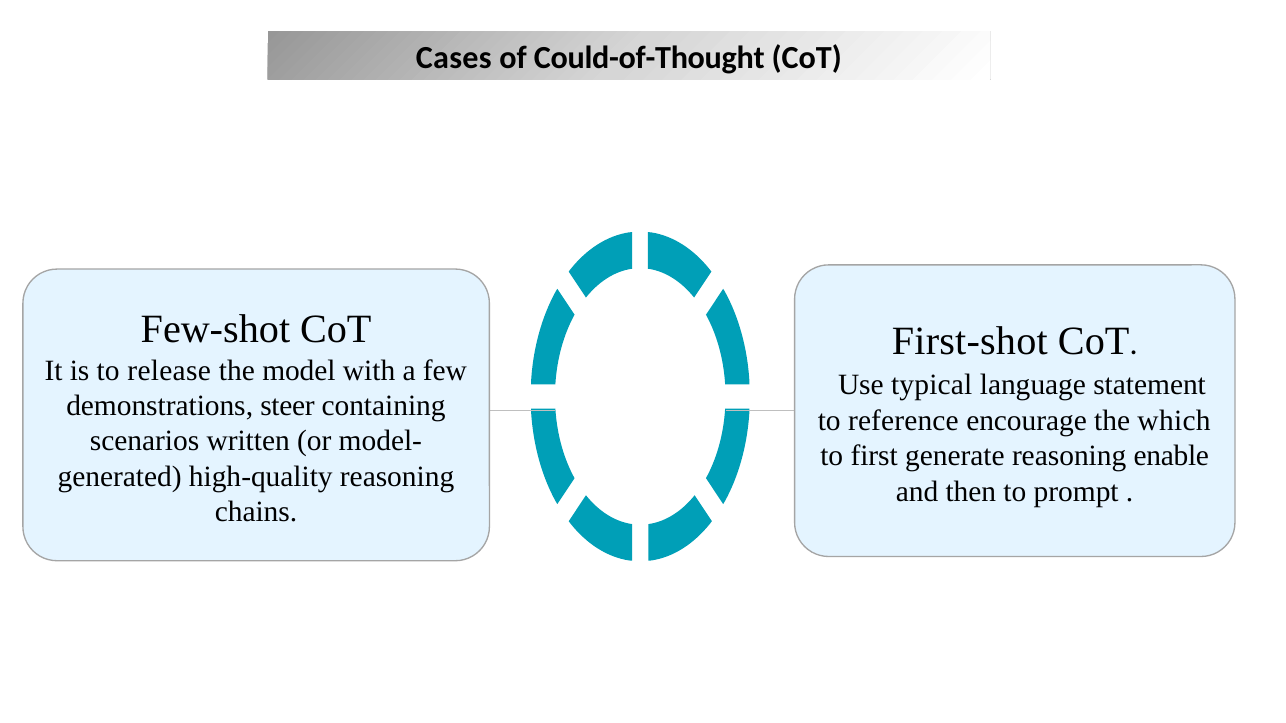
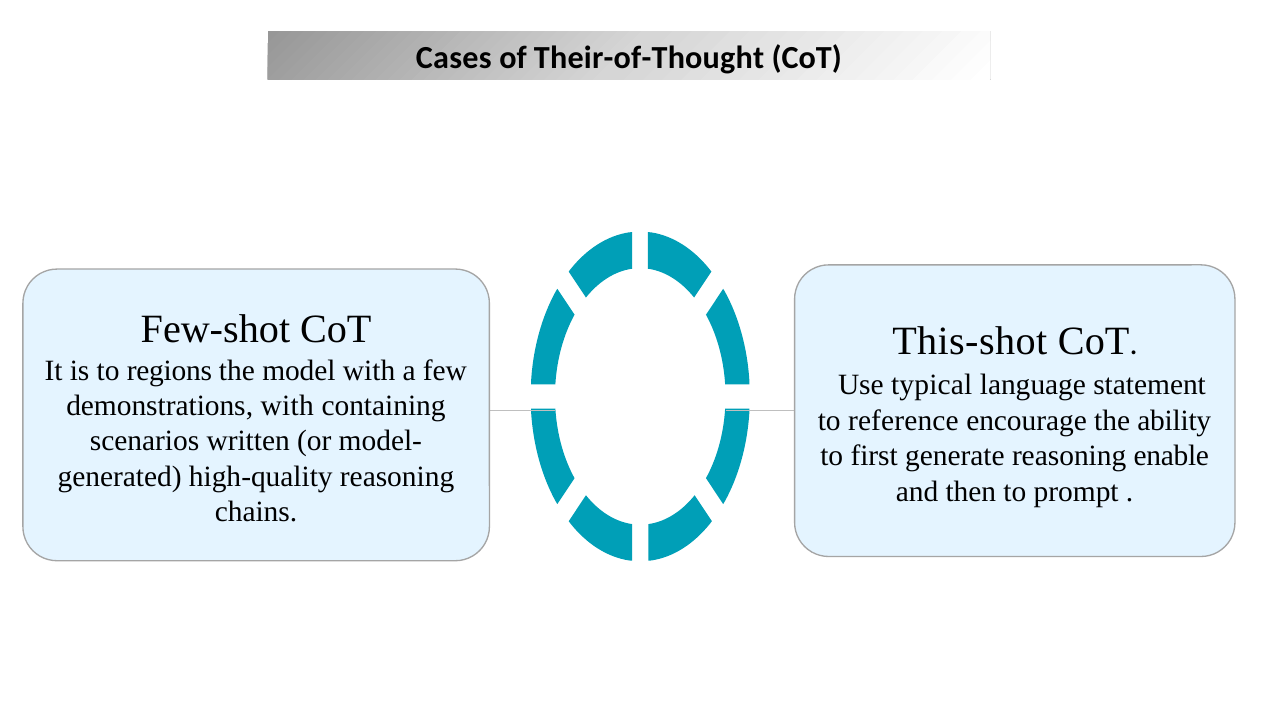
Could-of-Thought: Could-of-Thought -> Their-of-Thought (649, 58)
First-shot: First-shot -> This-shot (970, 341)
release: release -> regions (169, 371)
demonstrations steer: steer -> with (287, 406)
which: which -> ability (1174, 421)
